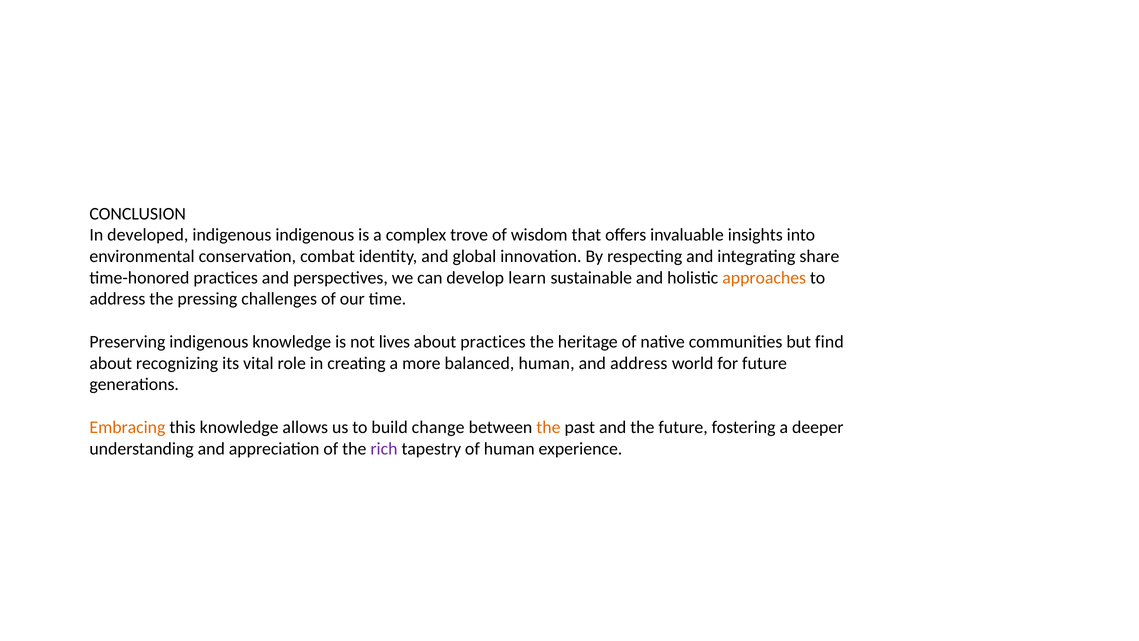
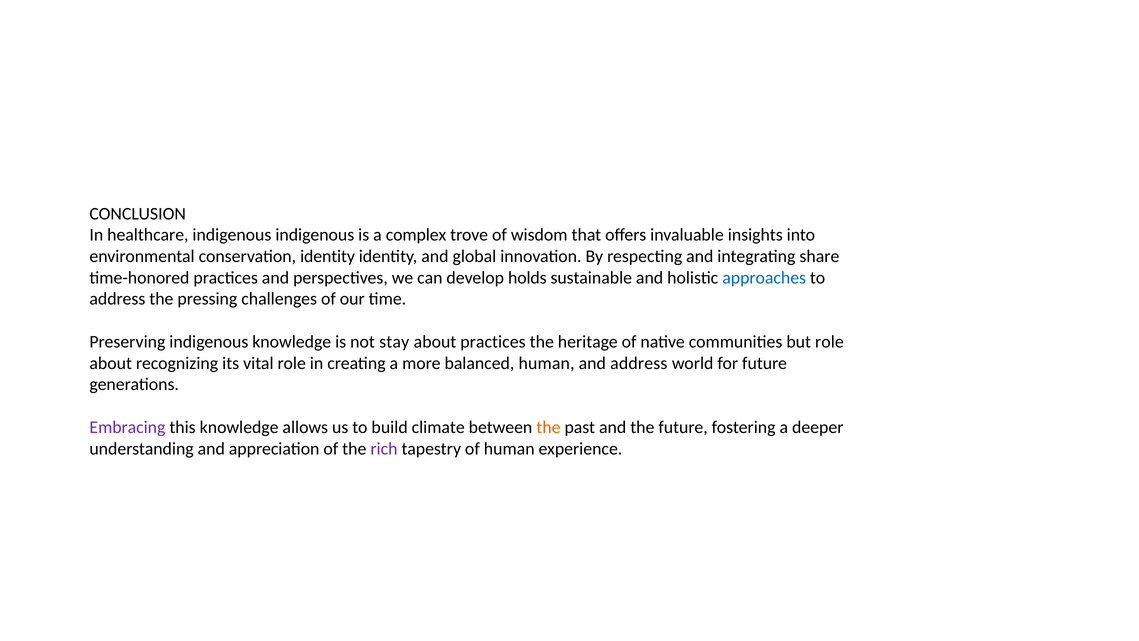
developed: developed -> healthcare (148, 235)
conservation combat: combat -> identity (328, 256)
learn: learn -> holds (527, 278)
approaches colour: orange -> blue (764, 278)
lives: lives -> stay (394, 342)
but find: find -> role (829, 342)
Embracing colour: orange -> purple (127, 427)
change: change -> climate (438, 427)
